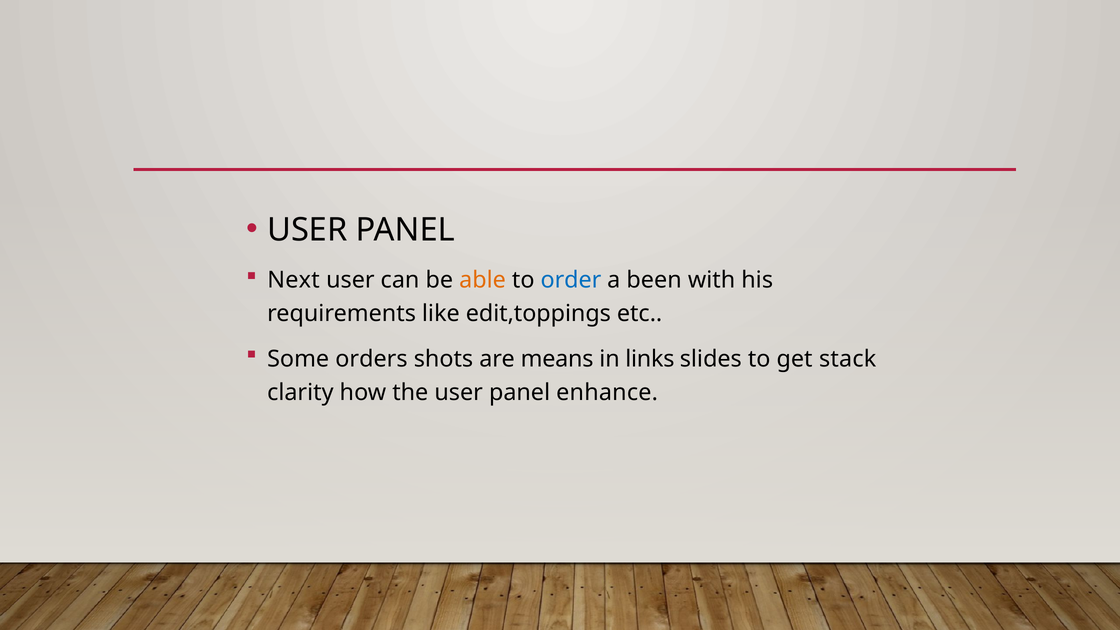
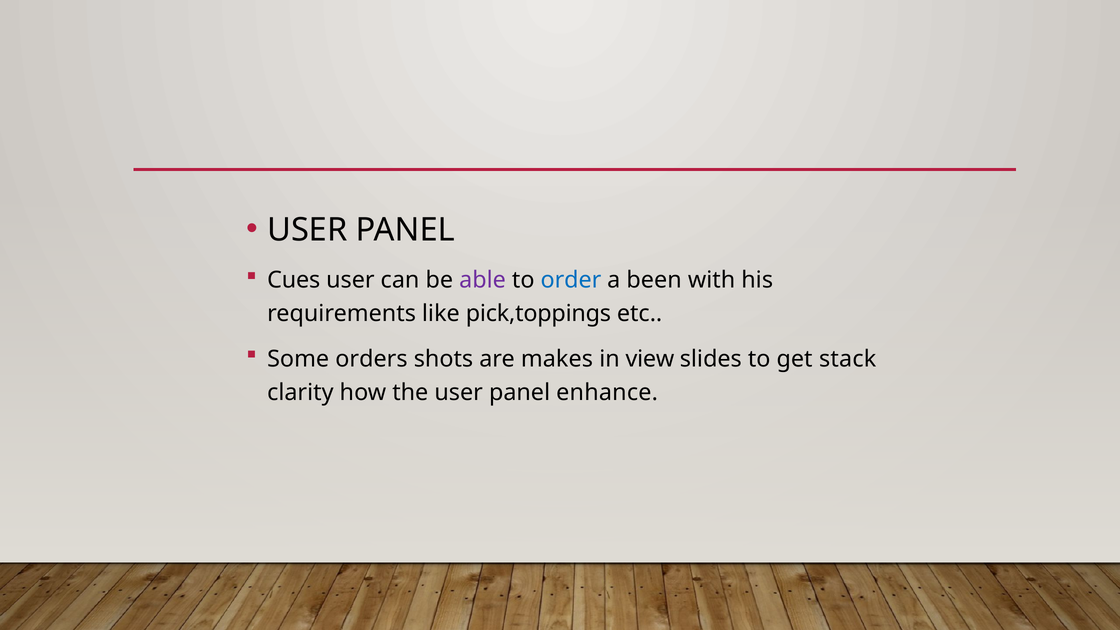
Next: Next -> Cues (294, 280)
able colour: orange -> purple (483, 280)
edit,toppings: edit,toppings -> pick,toppings (538, 314)
means: means -> makes (557, 359)
links: links -> view (650, 359)
